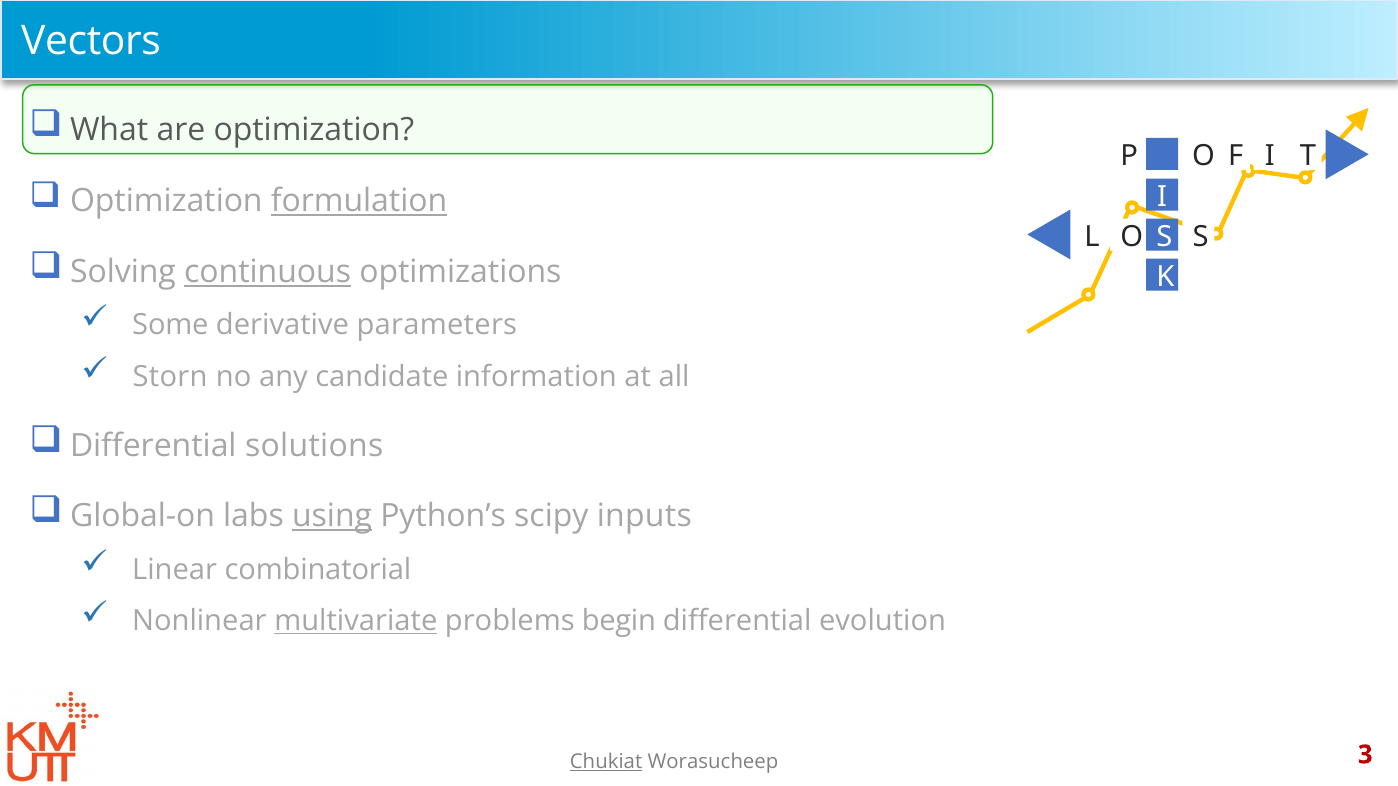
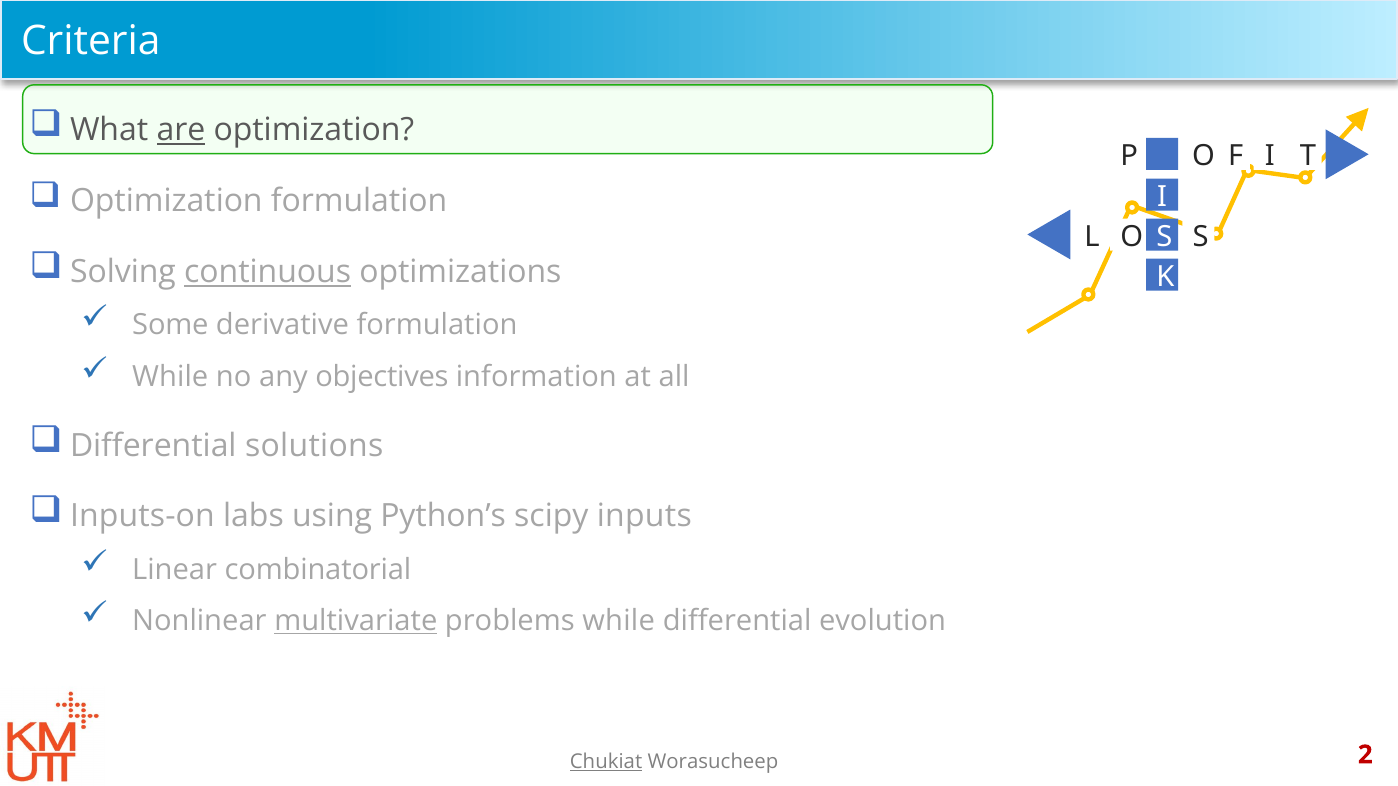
Vectors: Vectors -> Criteria (91, 41)
are underline: none -> present (181, 130)
formulation underline: present -> none (359, 201)
derivative parameters: parameters -> formulation (437, 325)
Storn: Storn -> While (170, 377)
candidate: candidate -> objectives (382, 377)
Global-on: Global-on -> Inputs-on (142, 517)
using underline: present -> none (332, 517)
problems begin: begin -> while (619, 621)
3: 3 -> 2 (1365, 755)
